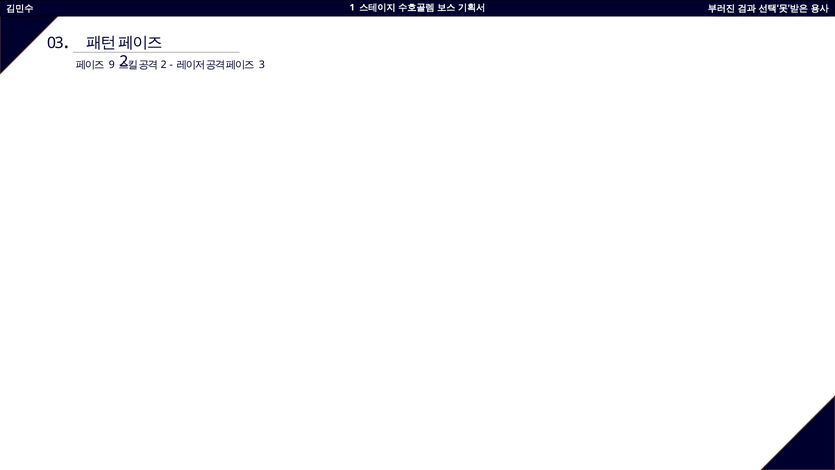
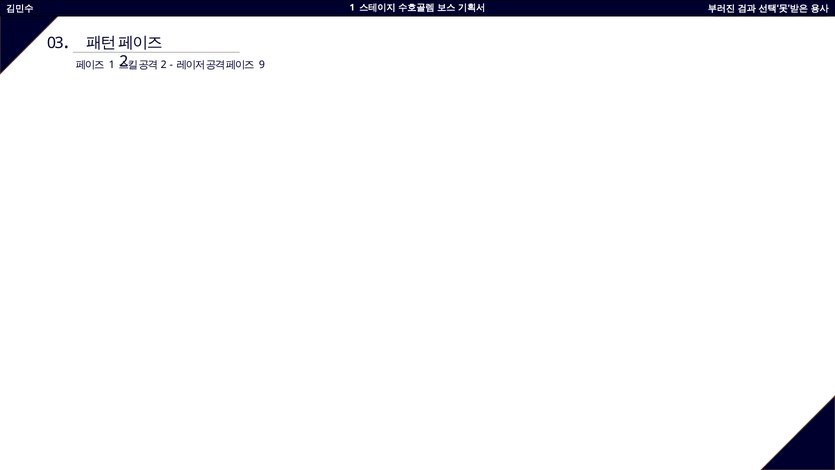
9: 9 -> 1 (112, 65)
3: 3 -> 9 (262, 65)
